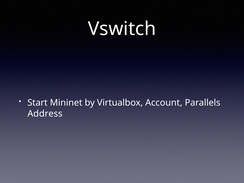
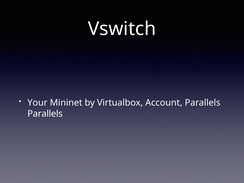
Start: Start -> Your (37, 103)
Address: Address -> Parallels (45, 114)
